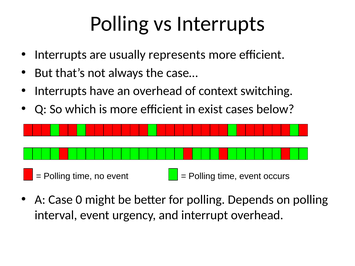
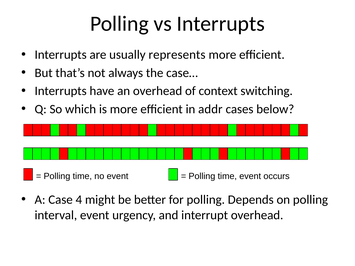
exist: exist -> addr (210, 109)
0: 0 -> 4 (79, 200)
